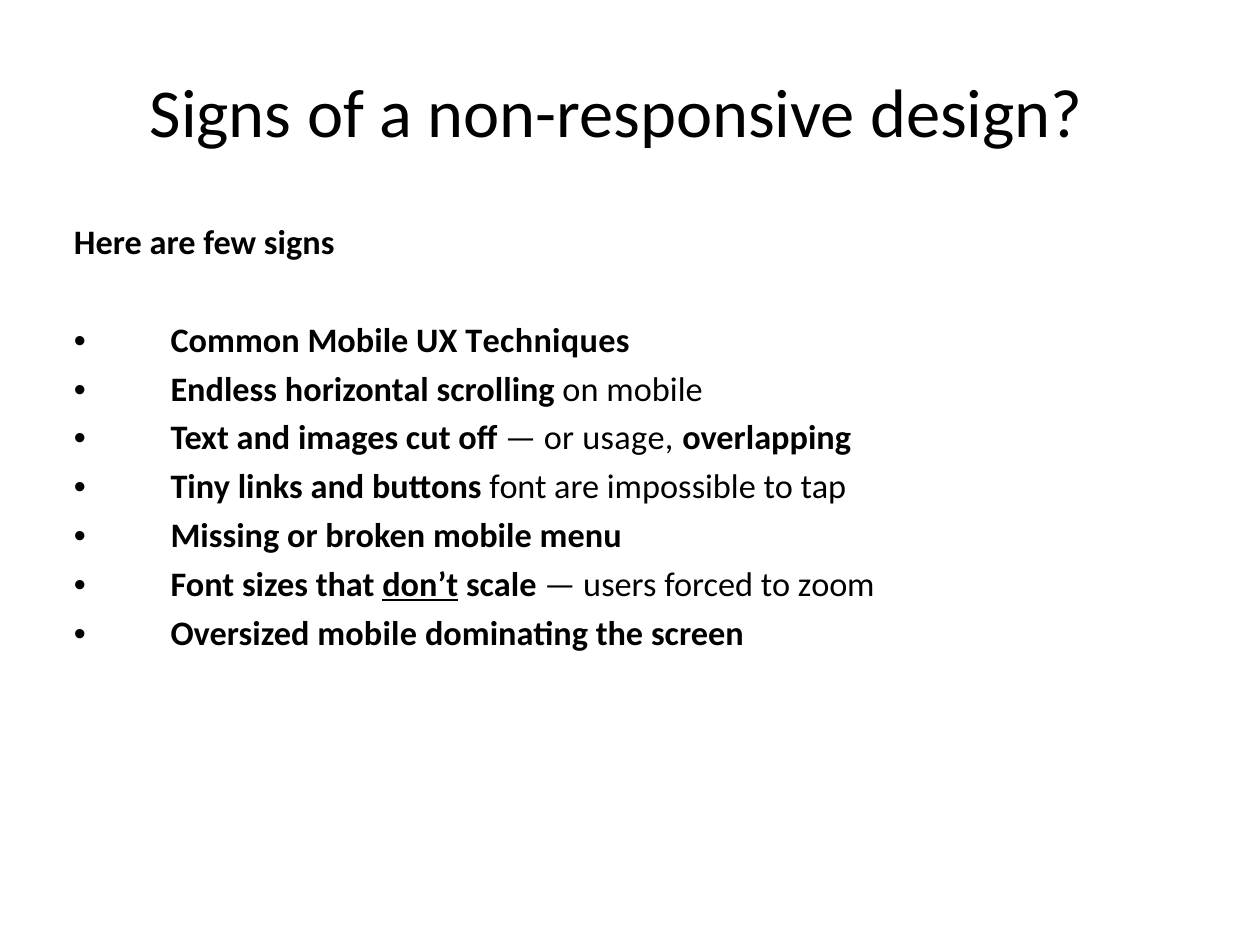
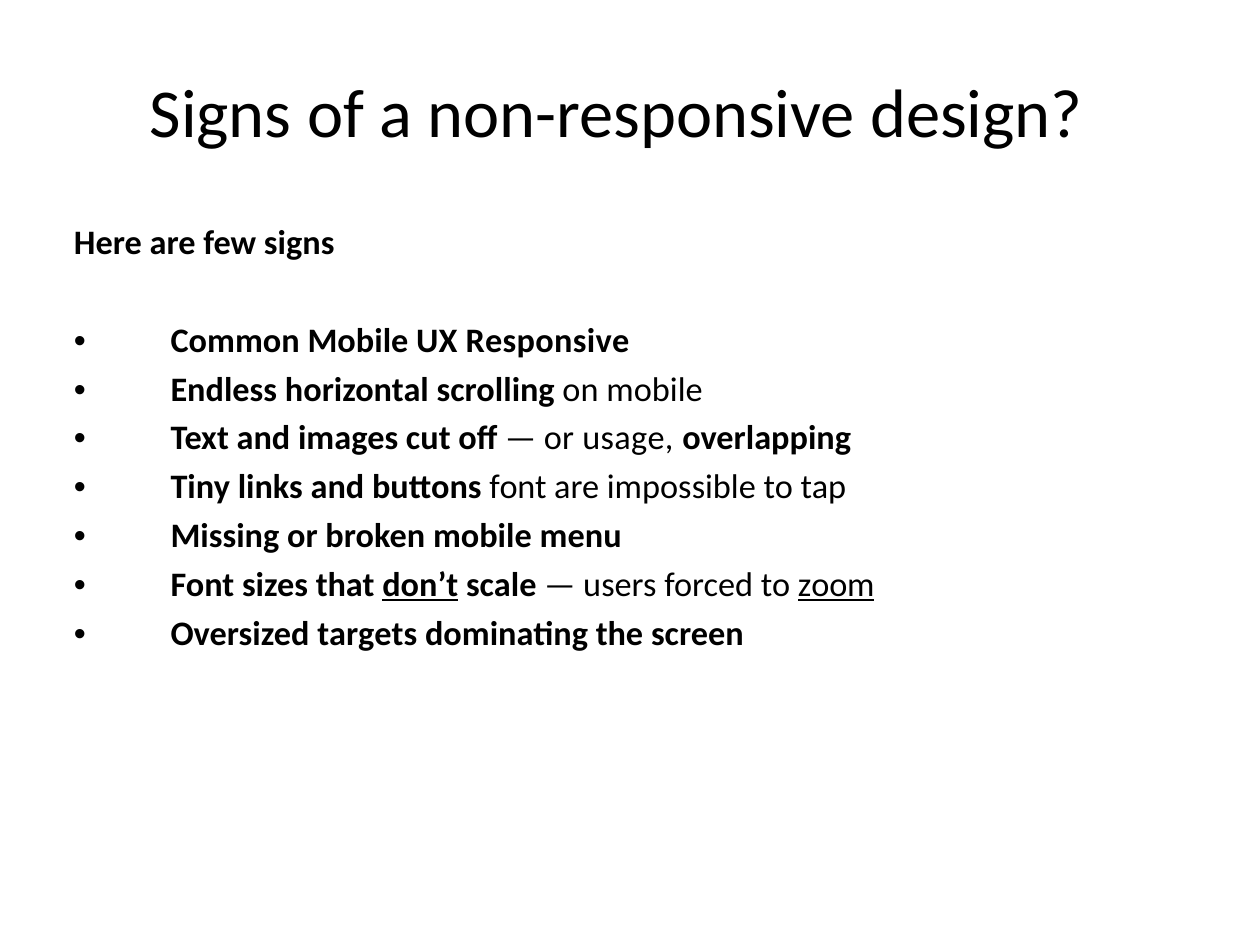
Techniques: Techniques -> Responsive (547, 341)
zoom underline: none -> present (836, 585)
mobile: mobile -> targets (367, 634)
